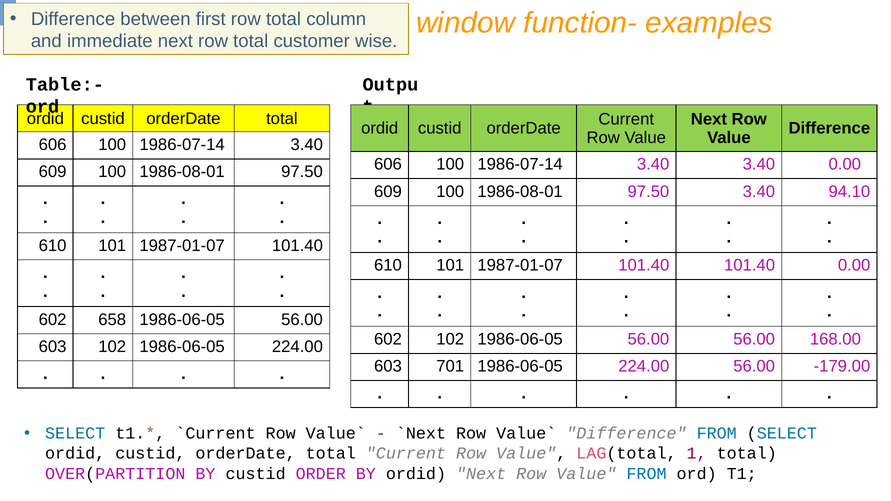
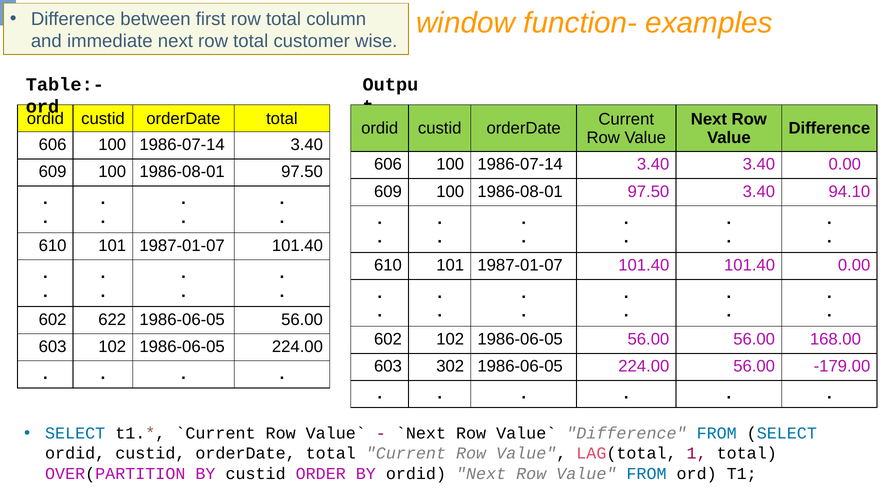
658: 658 -> 622 (112, 320)
701: 701 -> 302 (450, 367)
